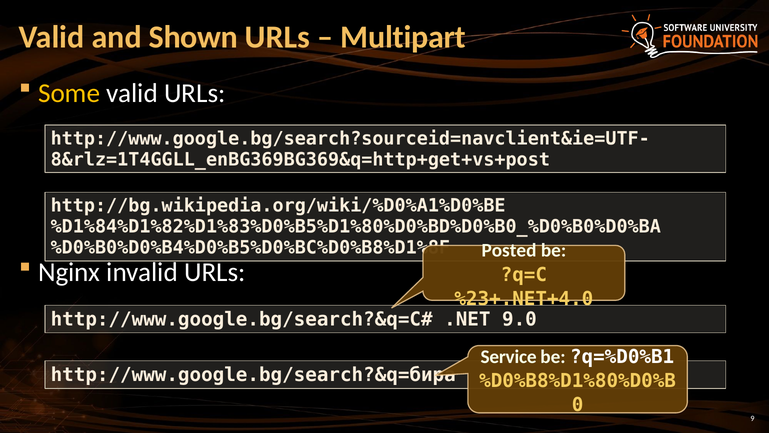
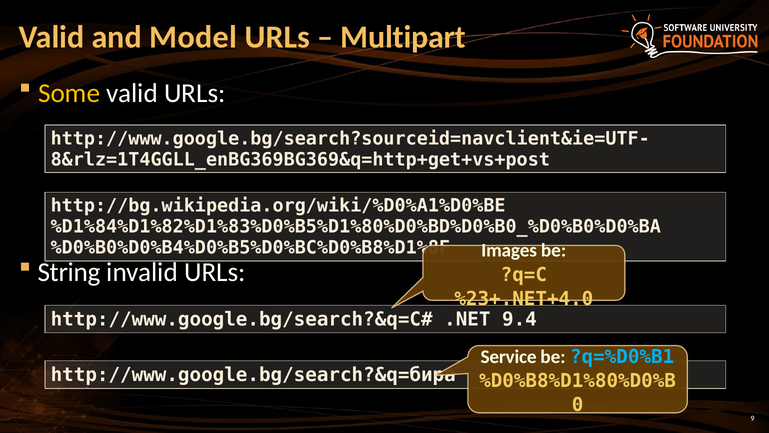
Shown: Shown -> Model (193, 37)
Posted: Posted -> Images (509, 250)
Nginx: Nginx -> String (69, 272)
9.0: 9.0 -> 9.4 (519, 319)
?q=%D0%B1 colour: white -> light blue (622, 357)
